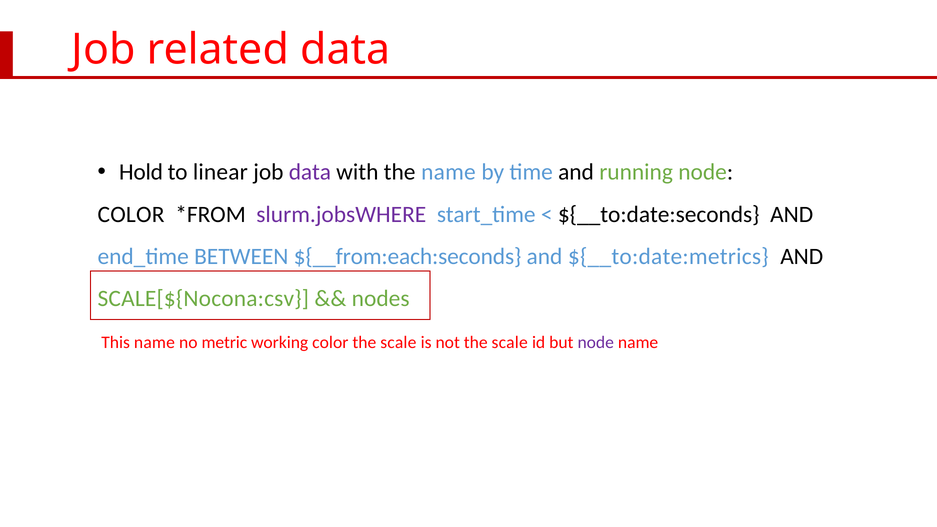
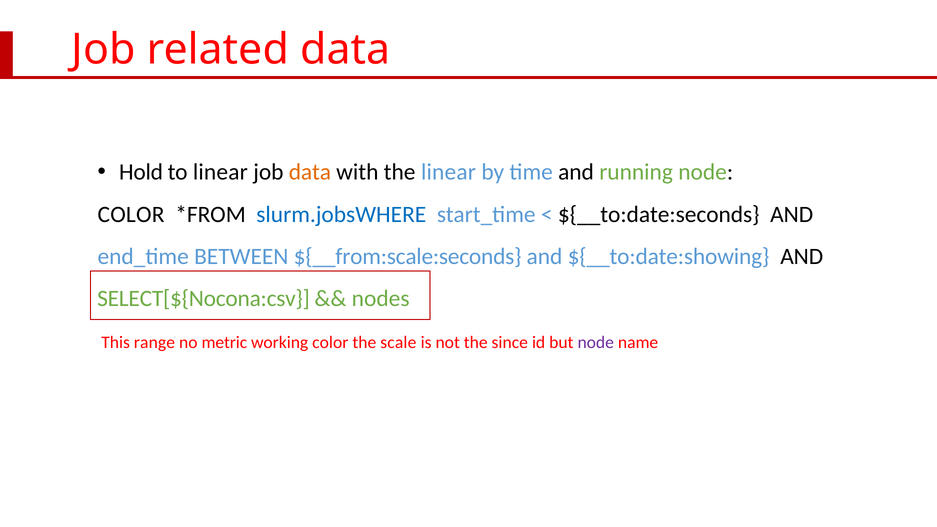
data colour: purple -> orange (310, 172)
the name: name -> linear (448, 172)
slurm.jobsWHERE colour: purple -> blue (341, 214)
${__from:each:seconds: ${__from:each:seconds -> ${__from:scale:seconds (408, 257)
${__to:date:metrics: ${__to:date:metrics -> ${__to:date:showing (669, 257)
SCALE[${Nocona:csv: SCALE[${Nocona:csv -> SELECT[${Nocona:csv (203, 299)
This name: name -> range (154, 343)
not the scale: scale -> since (510, 343)
